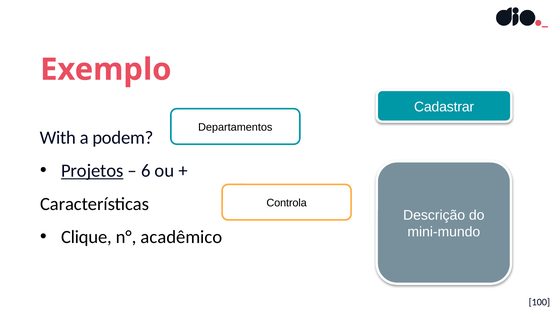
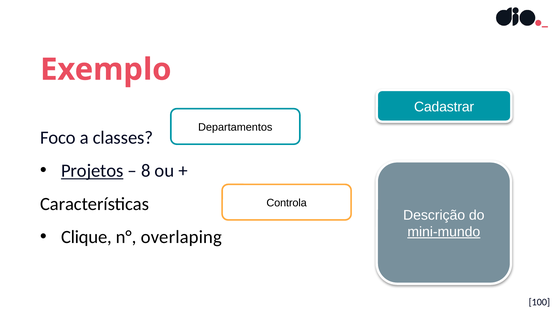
With: With -> Foco (58, 138)
podem: podem -> classes (123, 138)
6: 6 -> 8 (146, 171)
mini-mundo underline: none -> present (444, 232)
acadêmico: acadêmico -> overlaping (181, 237)
